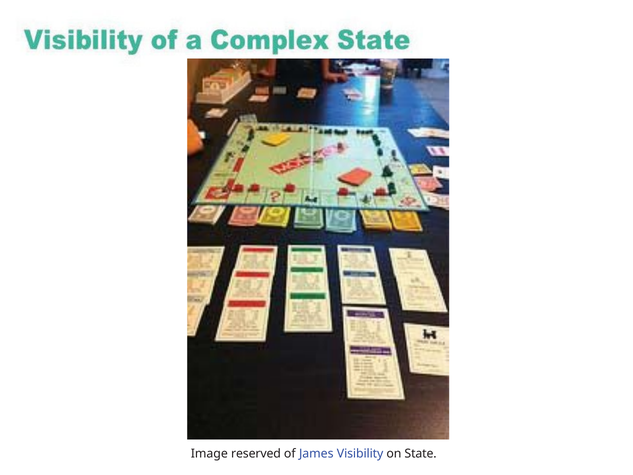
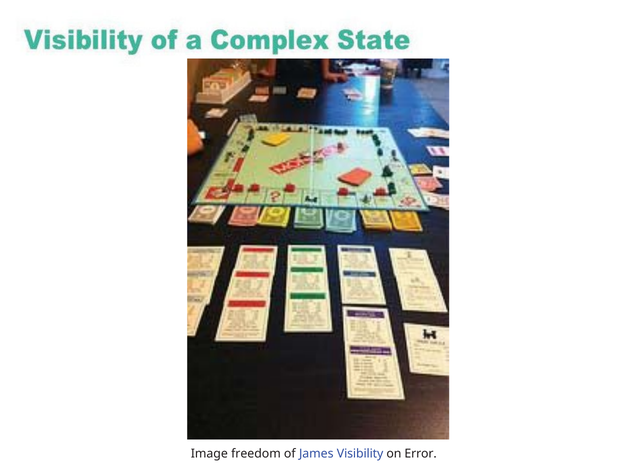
reserved: reserved -> freedom (256, 453)
State: State -> Error (421, 453)
